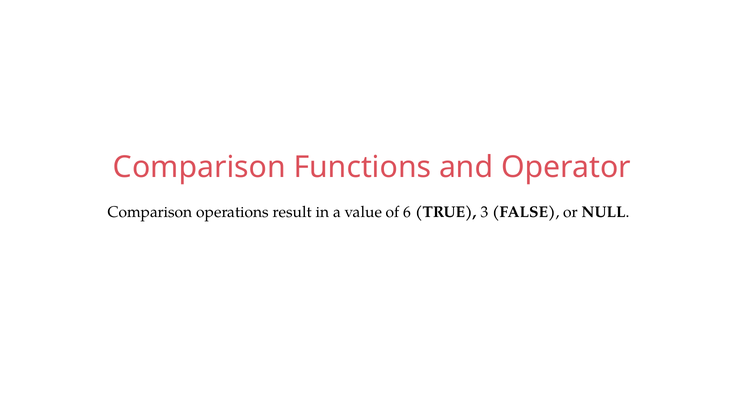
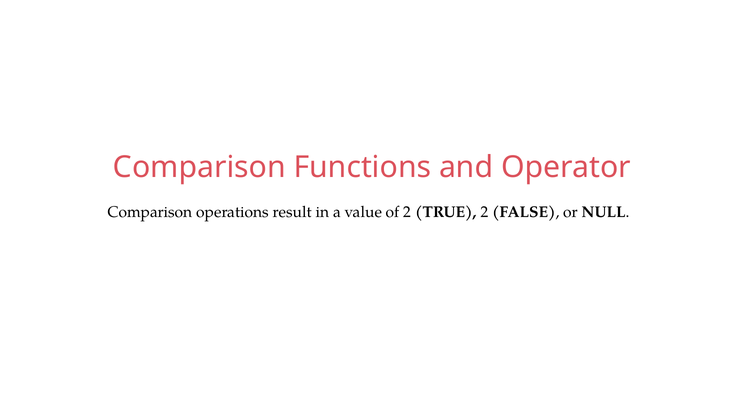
of 6: 6 -> 2 (407, 212)
TRUE 3: 3 -> 2 (485, 212)
